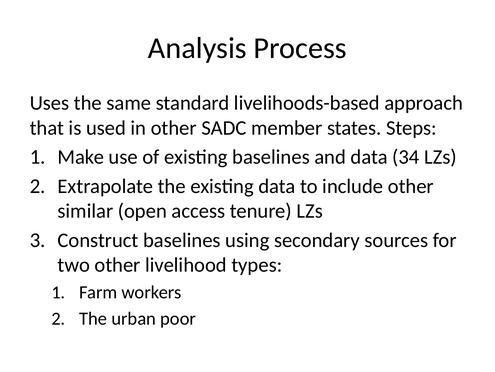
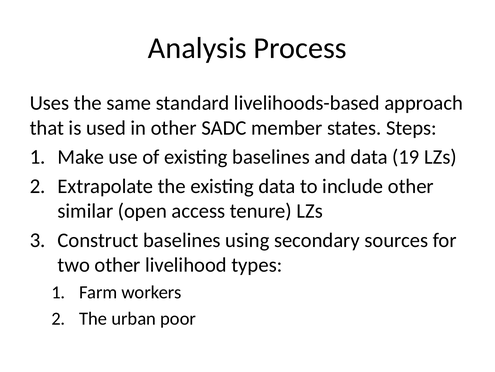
34: 34 -> 19 (406, 157)
